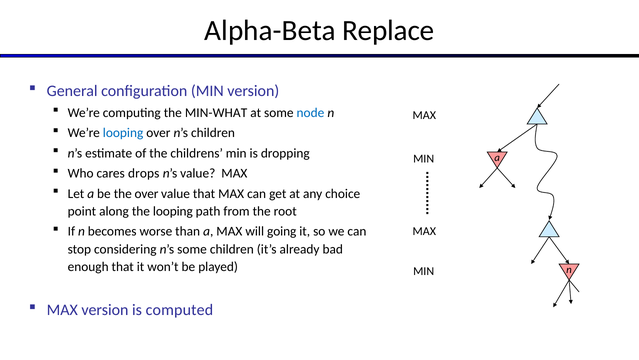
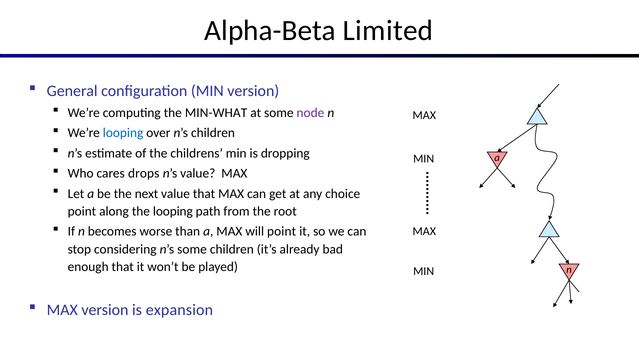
Replace: Replace -> Limited (388, 31)
node colour: blue -> purple (310, 113)
the over: over -> next (147, 193)
will going: going -> point (282, 231)
computed: computed -> expansion (179, 309)
